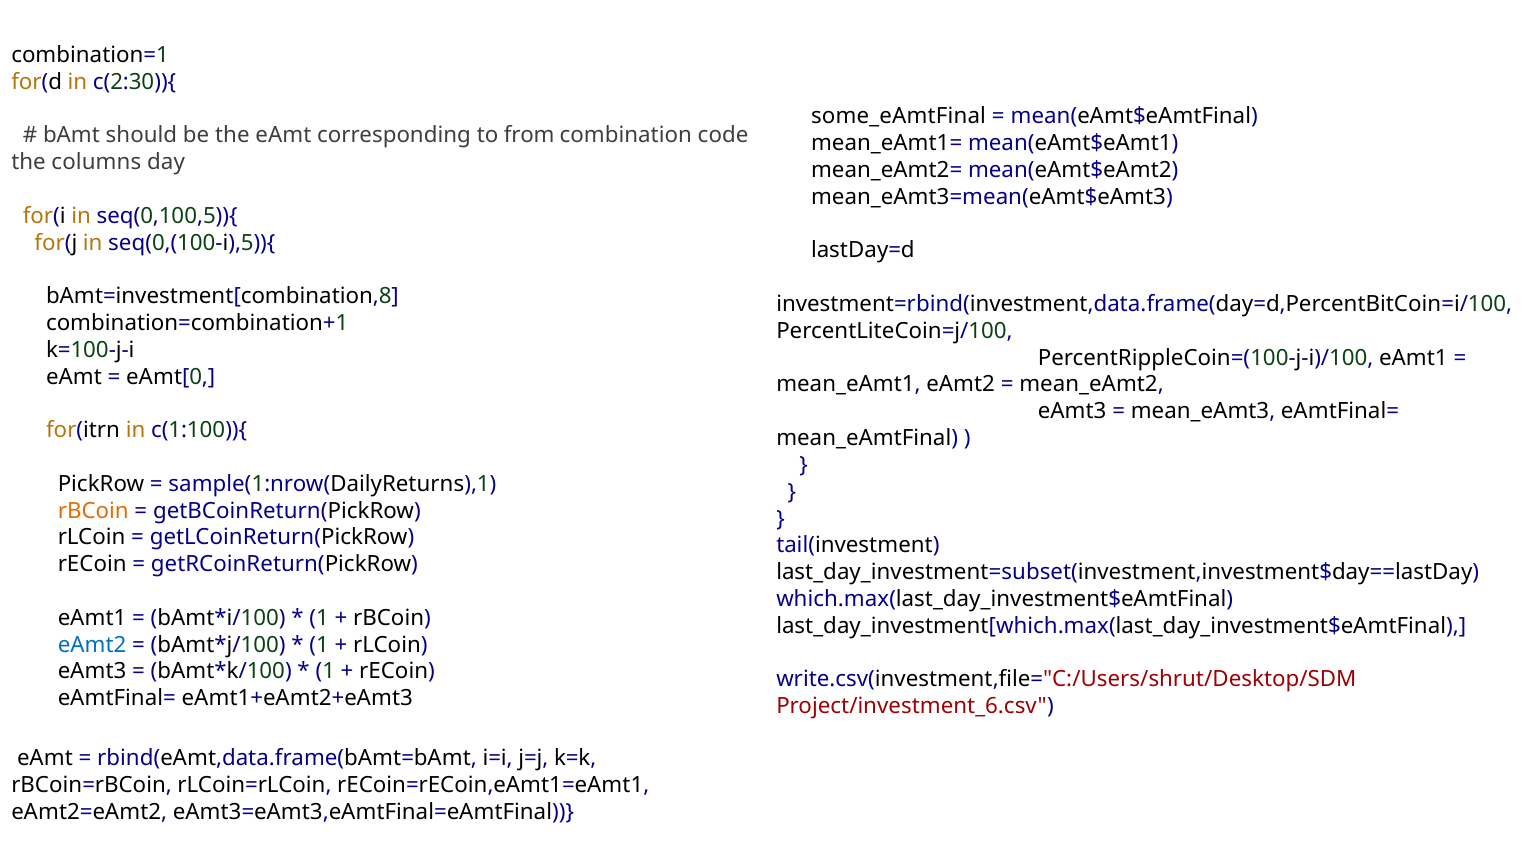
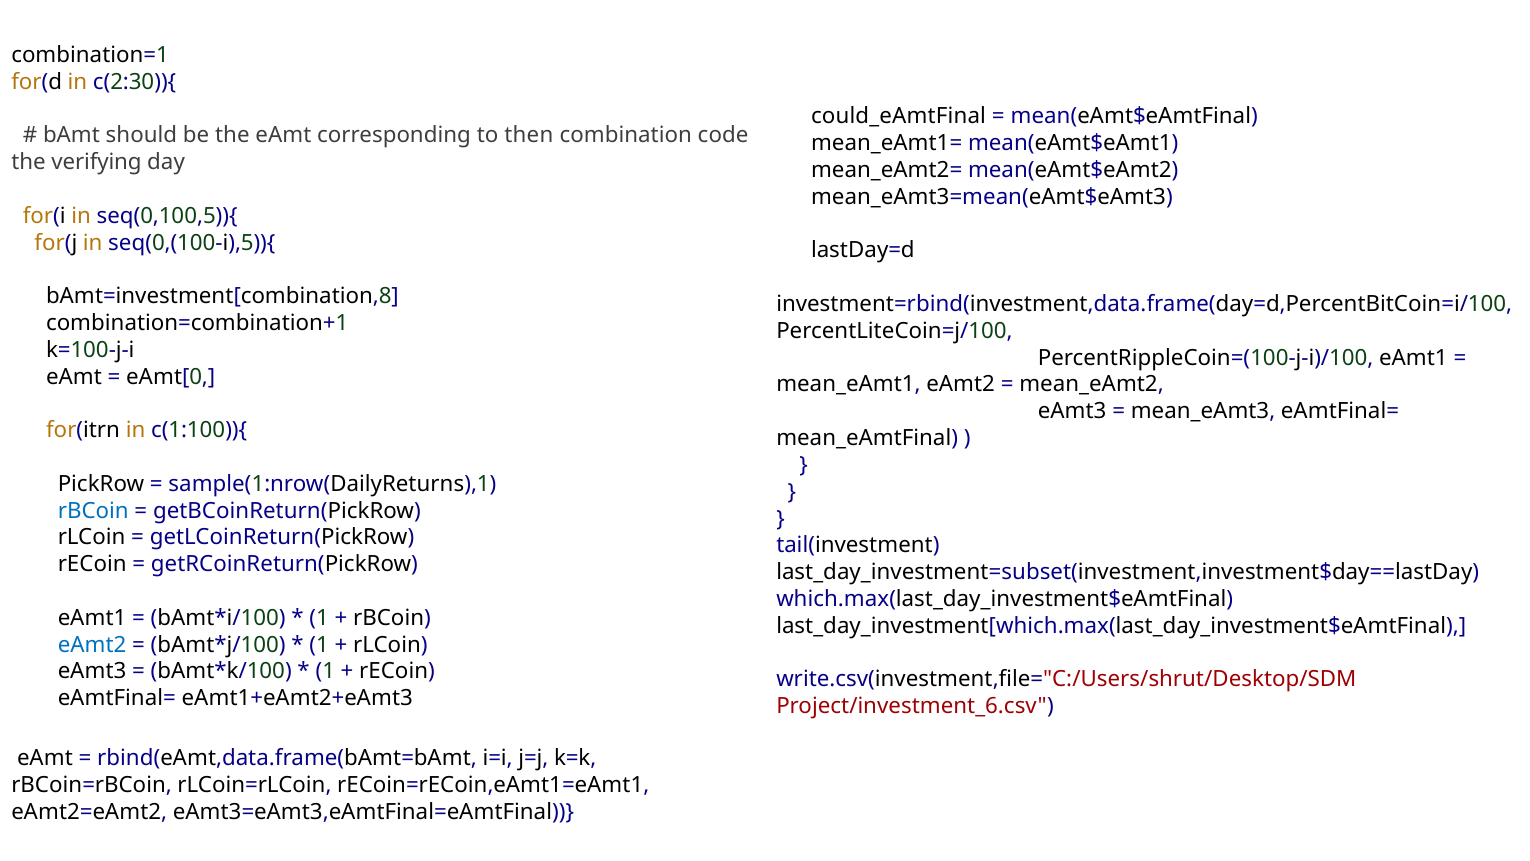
some_eAmtFinal: some_eAmtFinal -> could_eAmtFinal (899, 117)
from: from -> then (529, 135)
columns: columns -> verifying (97, 162)
rBCoin colour: orange -> blue (93, 510)
